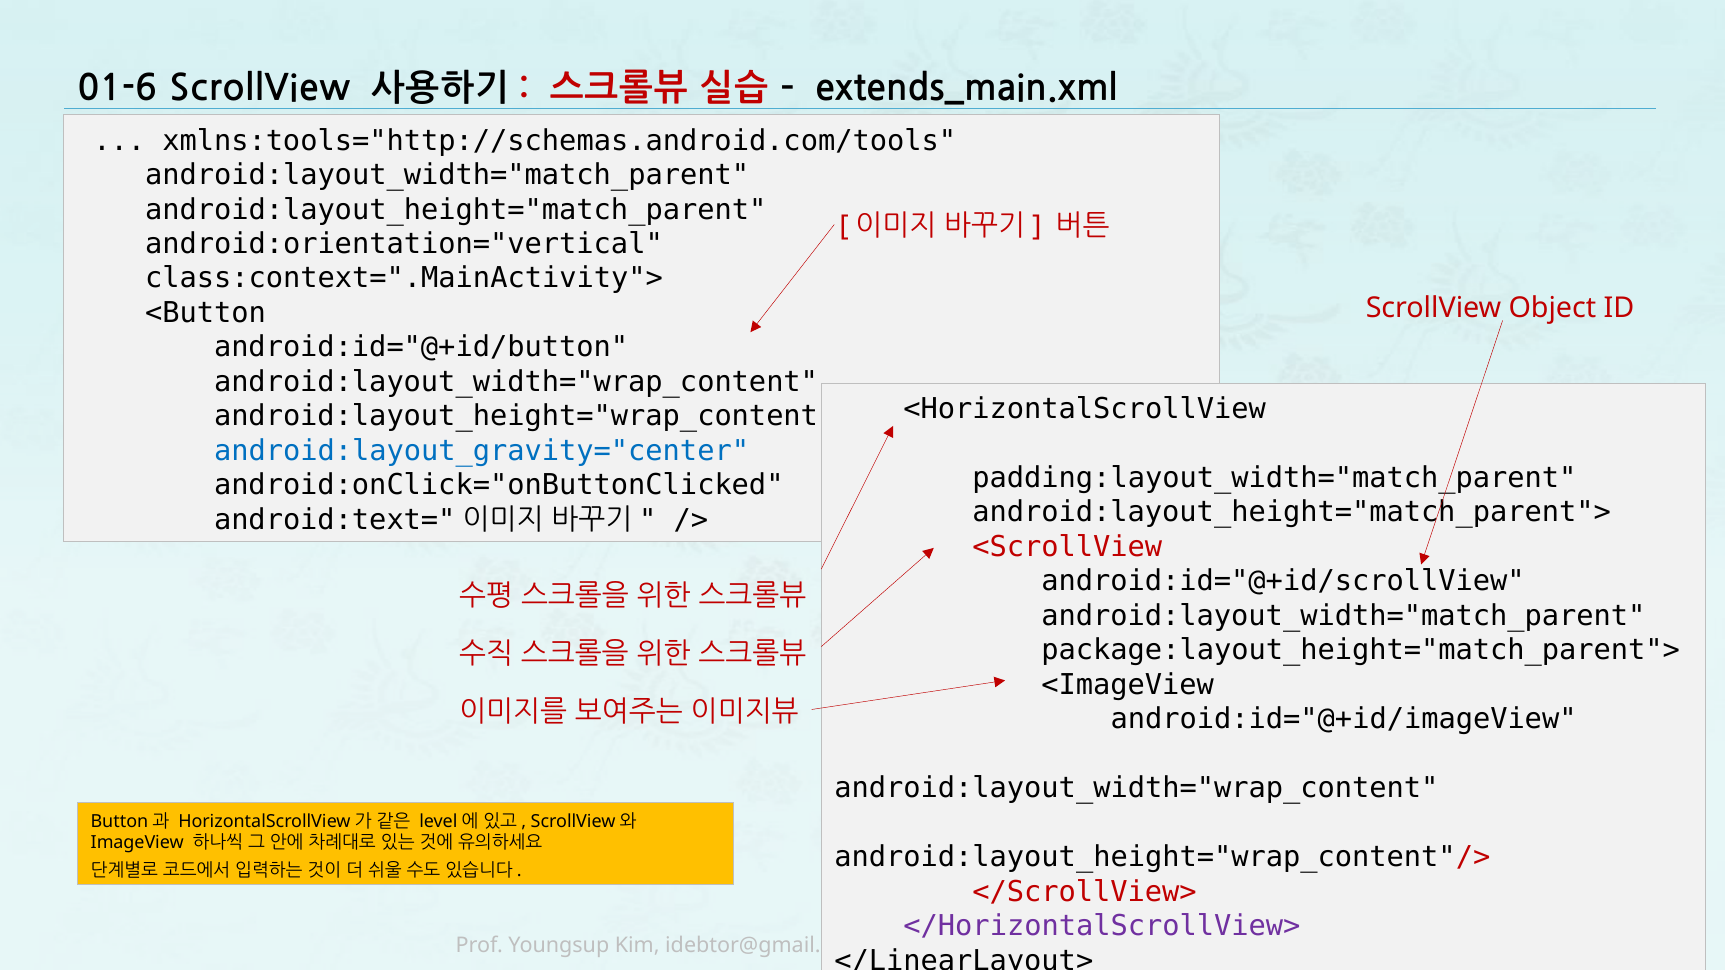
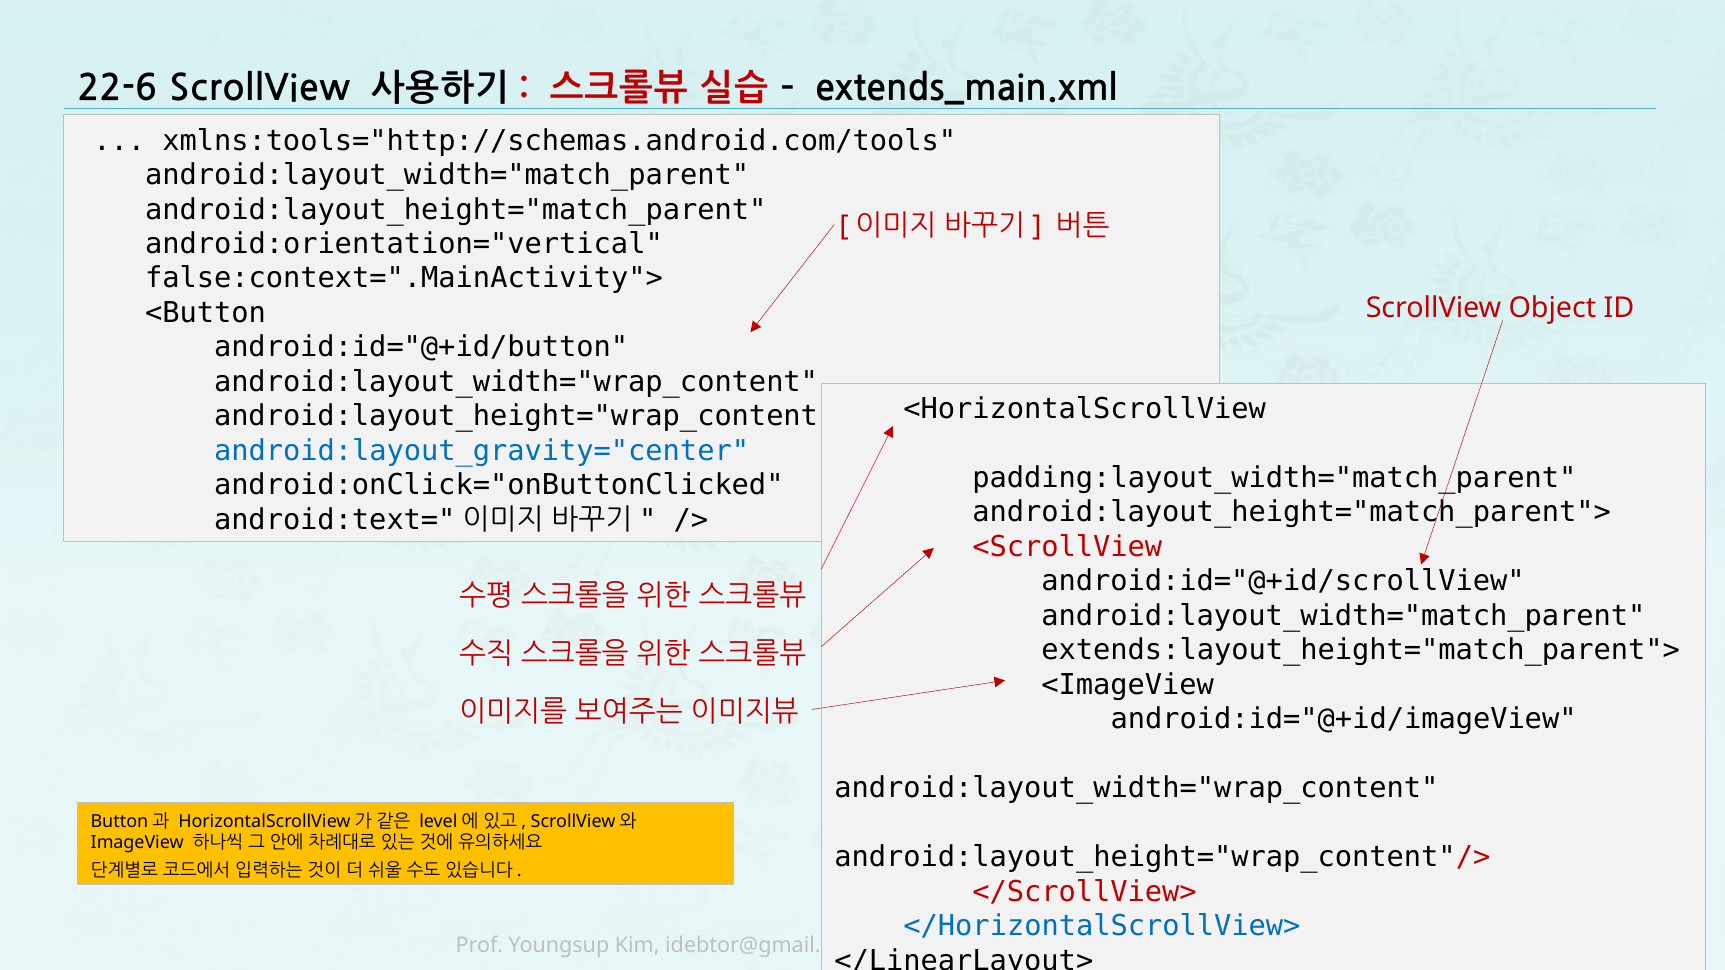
01-6: 01-6 -> 22-6 (117, 89)
class:context=".MainActivity">: class:context=".MainActivity"> -> false:context=".MainActivity"> (404, 279)
package:layout_height="match_parent">: package:layout_height="match_parent"> -> extends:layout_height="match_parent"> (1361, 651)
</HorizontalScrollView> colour: purple -> blue (1102, 926)
